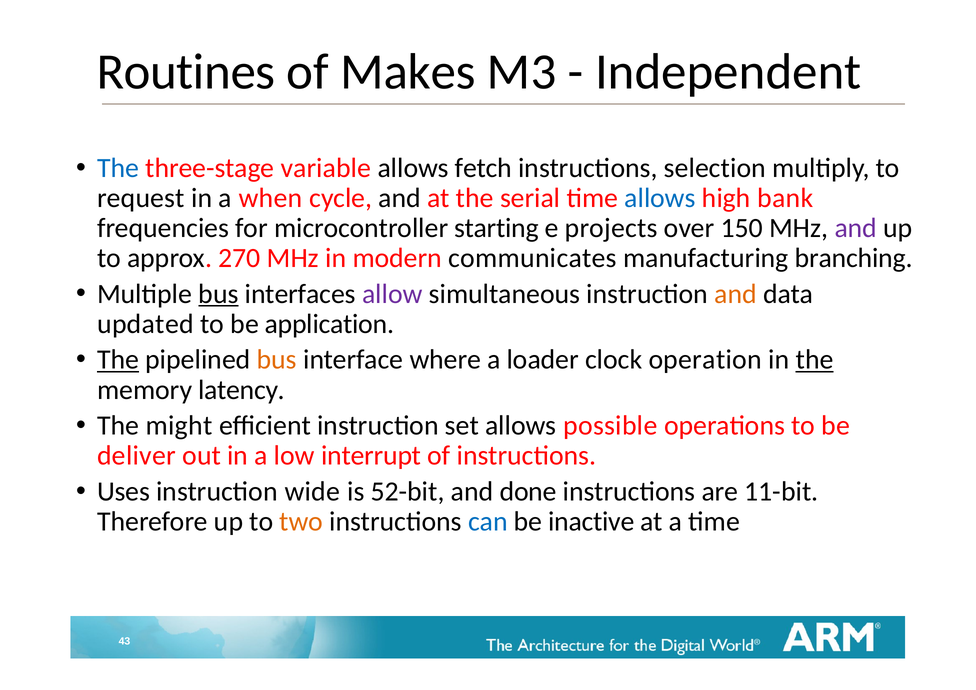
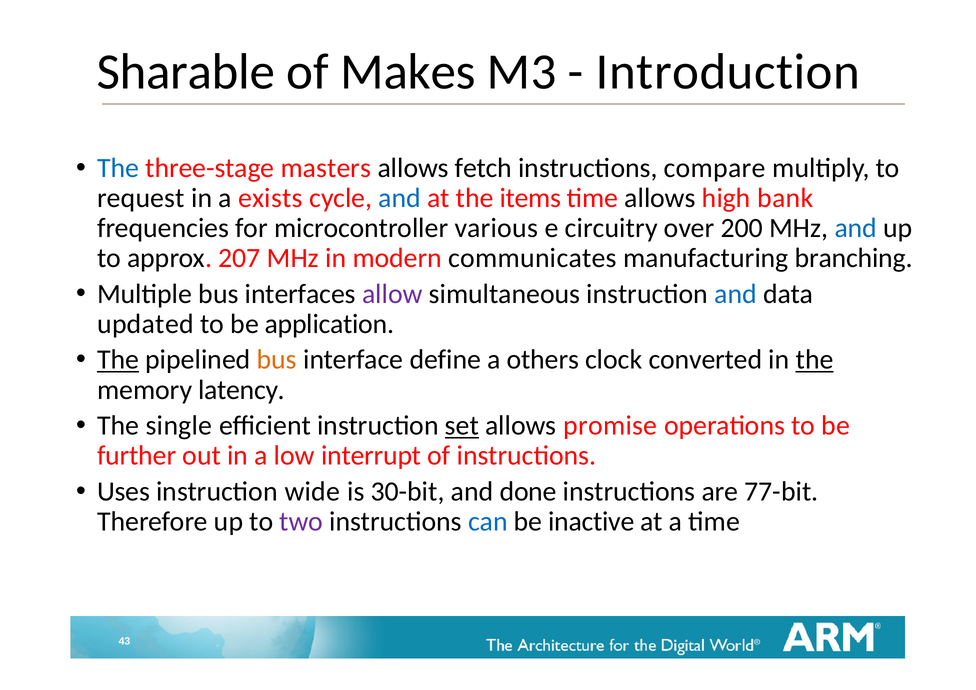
Routines: Routines -> Sharable (186, 72)
Independent: Independent -> Introduction (728, 72)
variable: variable -> masters (326, 168)
selection: selection -> compare (715, 168)
when: when -> exists (270, 198)
and colour: black -> blue (400, 198)
serial: serial -> items (530, 198)
allows colour: blue -> black (660, 198)
starting: starting -> various (496, 228)
projects: projects -> circuitry (611, 228)
150: 150 -> 200 (742, 228)
and colour: purple -> blue (856, 228)
270: 270 -> 207 (239, 258)
bus underline: present -> none (218, 294)
and colour: orange -> blue (736, 294)
where: where -> define (445, 360)
loader: loader -> others (543, 360)
operation: operation -> converted (705, 360)
might: might -> single (179, 425)
set underline: none -> present (462, 425)
possible: possible -> promise (610, 425)
deliver: deliver -> further (137, 455)
52-bit: 52-bit -> 30-bit (408, 491)
11-bit: 11-bit -> 77-bit (781, 491)
two colour: orange -> purple (301, 521)
